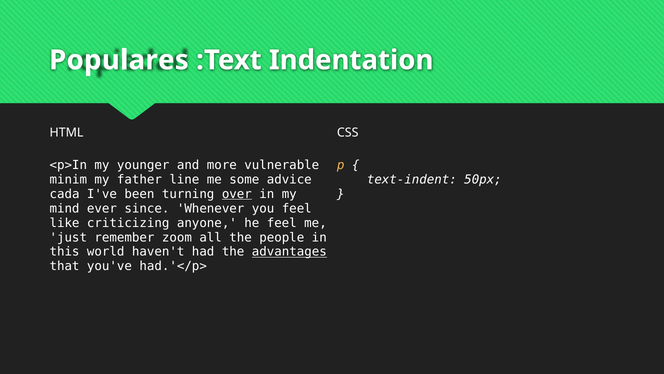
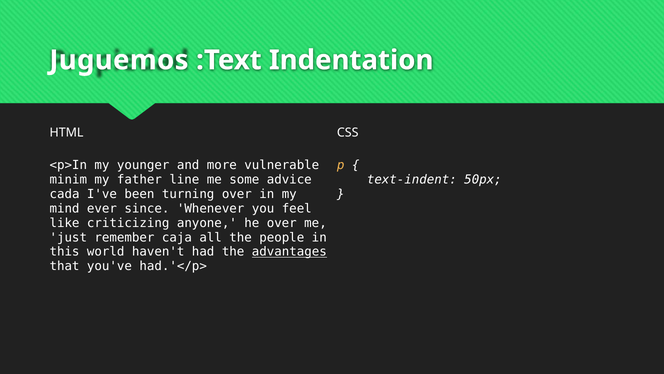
Populares: Populares -> Juguemos (119, 60)
over underline: present -> none (237, 194)
he feel: feel -> over (282, 223)
zoom: zoom -> caja (177, 237)
